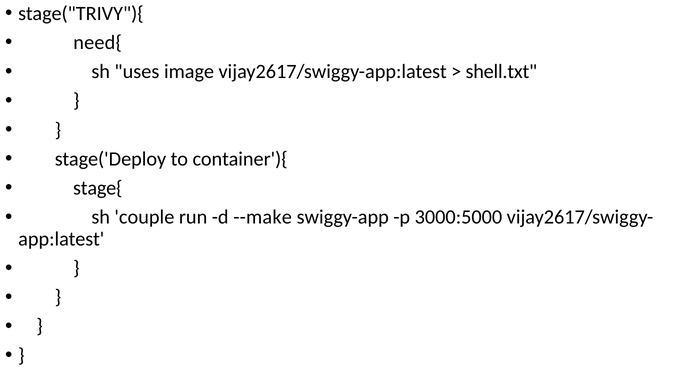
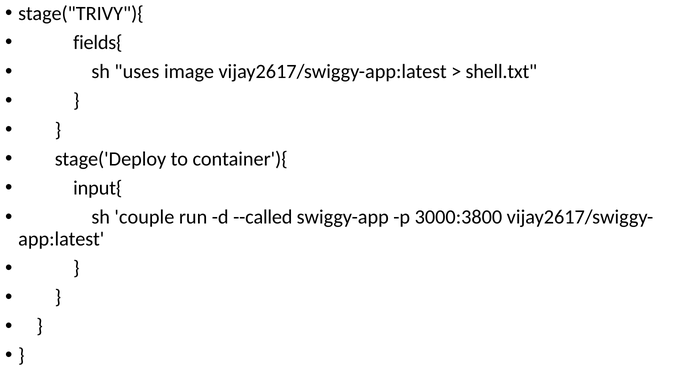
need{: need{ -> fields{ (98, 42)
stage{: stage{ -> input{ (98, 188)
--make: --make -> --called (263, 217)
3000:5000: 3000:5000 -> 3000:3800 (458, 217)
